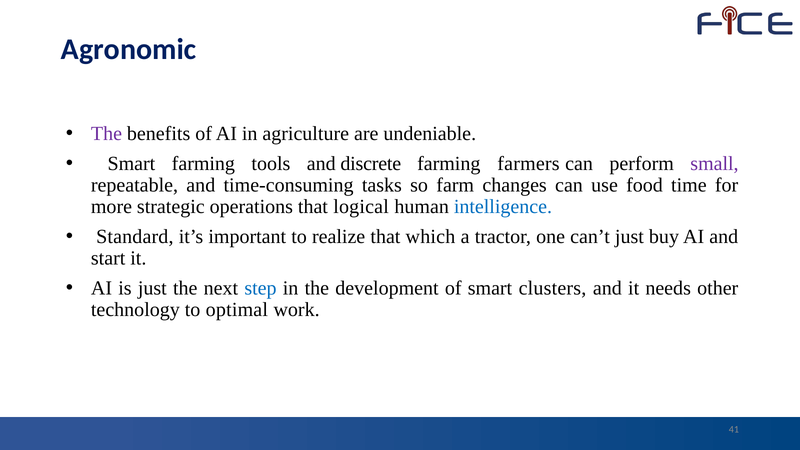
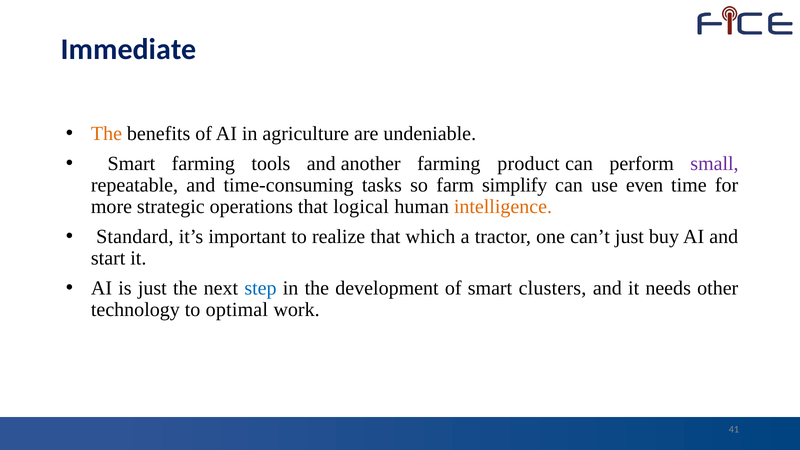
Agronomic: Agronomic -> Immediate (129, 49)
The colour: purple -> orange (107, 133)
discrete: discrete -> another (371, 163)
farmers: farmers -> product (528, 163)
changes: changes -> simplify (515, 185)
food: food -> even (645, 185)
intelligence colour: blue -> orange (503, 207)
